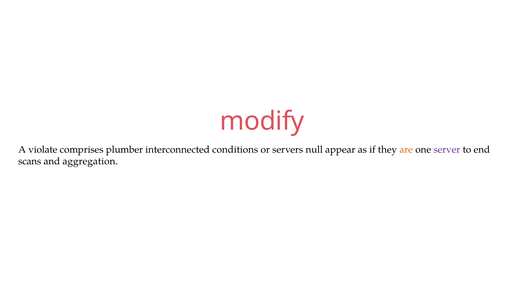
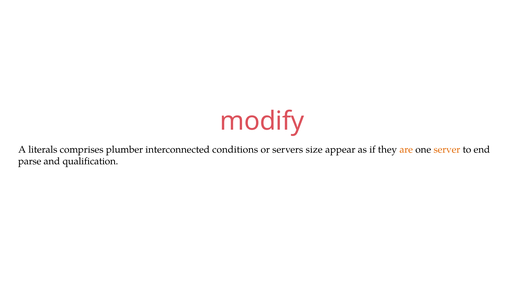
violate: violate -> literals (43, 149)
null: null -> size (314, 149)
server colour: purple -> orange (447, 149)
scans: scans -> parse (30, 161)
aggregation: aggregation -> qualification (90, 161)
